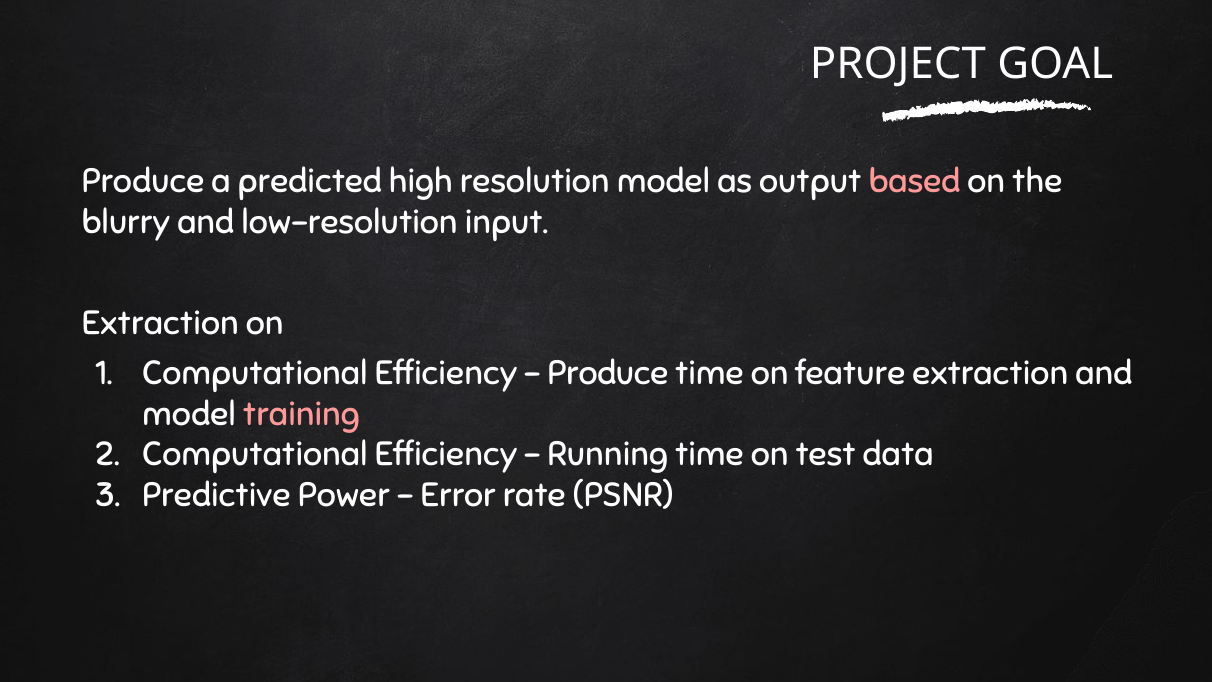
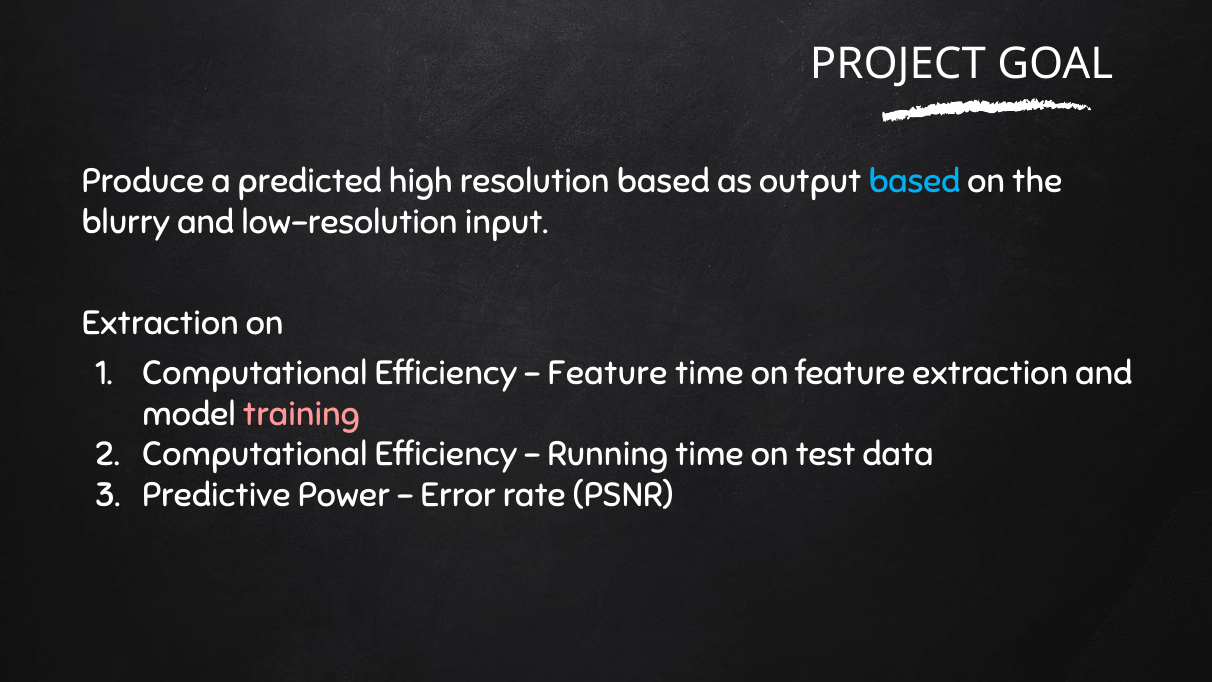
resolution model: model -> based (663, 182)
based colour: pink -> light blue (914, 182)
Produce: Produce -> Feature (608, 374)
